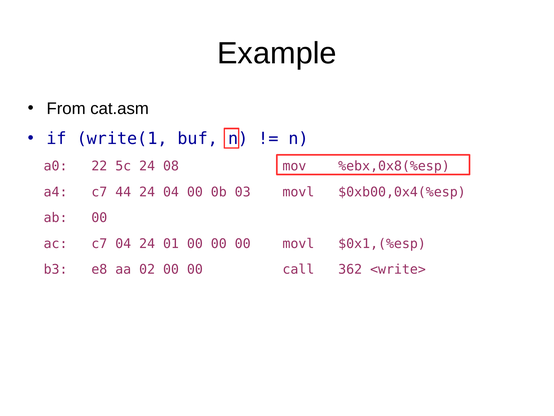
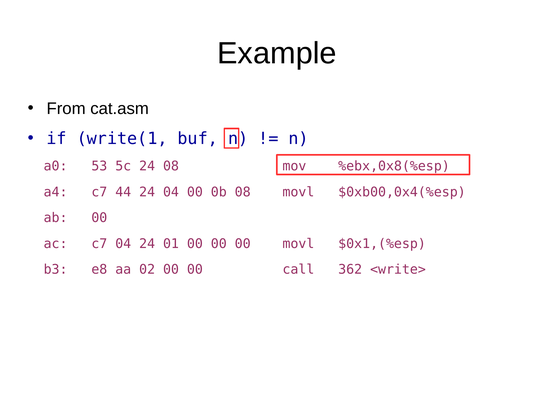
22: 22 -> 53 (99, 166)
0b 03: 03 -> 08 (243, 192)
